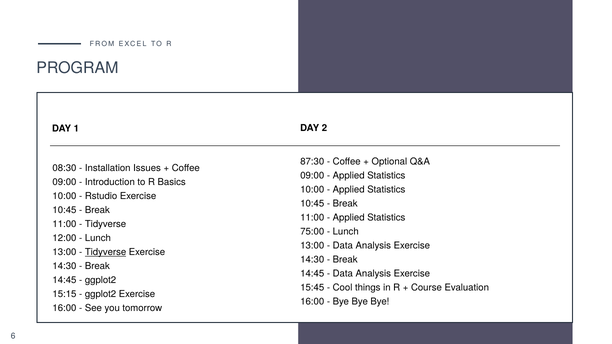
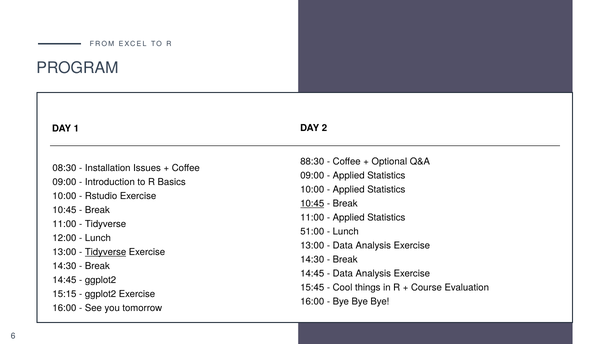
87:30: 87:30 -> 88:30 (312, 162)
10:45 underline: none -> present (312, 204)
75:00: 75:00 -> 51:00 (312, 232)
